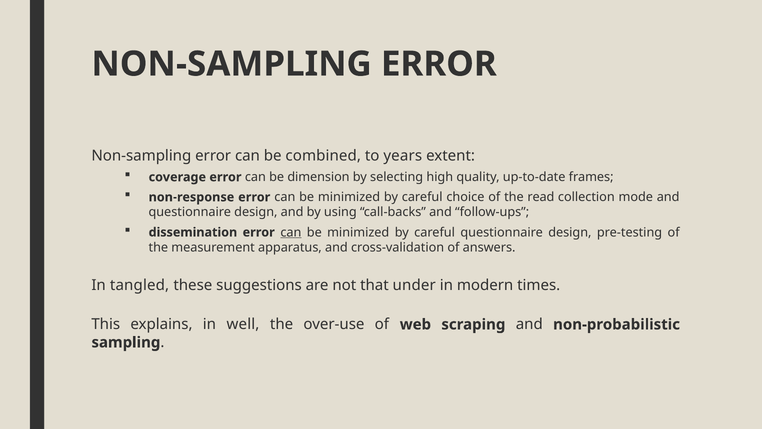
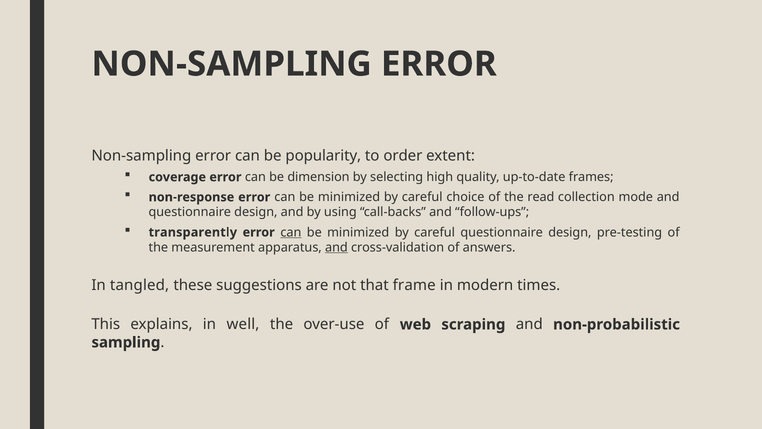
combined: combined -> popularity (323, 156)
years: years -> order (403, 156)
dissemination: dissemination -> transparently (193, 232)
and underline: none -> present (336, 247)
under: under -> frame (414, 285)
